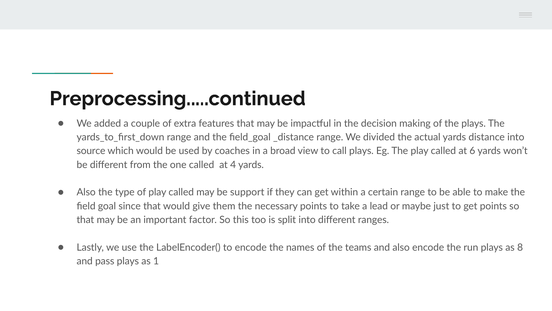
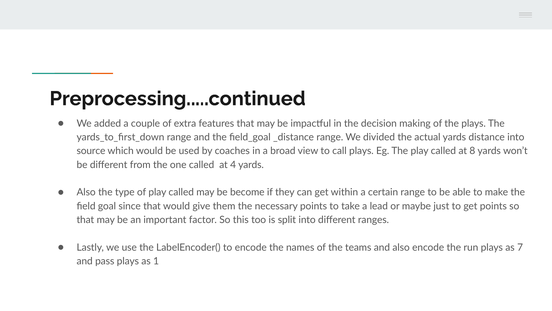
6: 6 -> 8 (472, 151)
support: support -> become (247, 192)
8: 8 -> 7 (520, 247)
